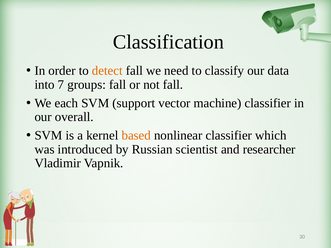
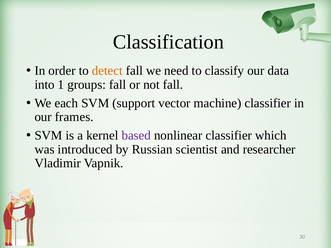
7: 7 -> 1 (61, 85)
overall: overall -> frames (74, 117)
based colour: orange -> purple (136, 136)
